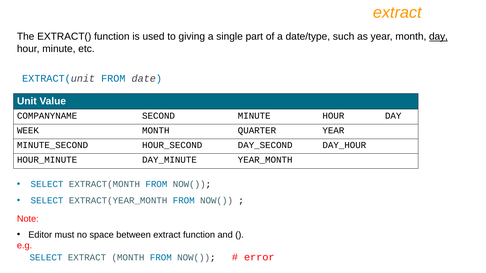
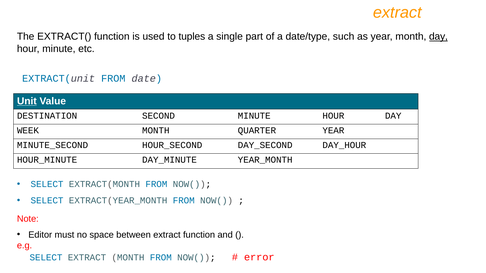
giving: giving -> tuples (192, 37)
Unit underline: none -> present (27, 101)
COMPANYNAME: COMPANYNAME -> DESTINATION (47, 116)
